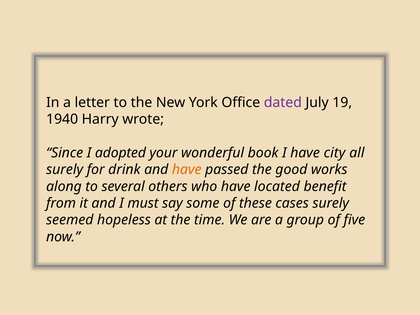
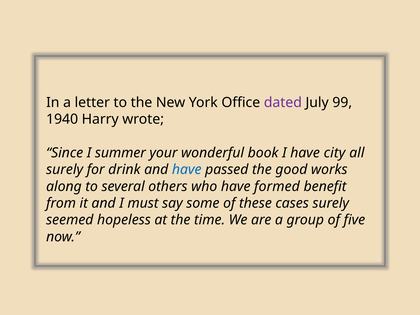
19: 19 -> 99 (342, 102)
adopted: adopted -> summer (120, 153)
have colour: orange -> blue (187, 170)
located: located -> formed (277, 186)
